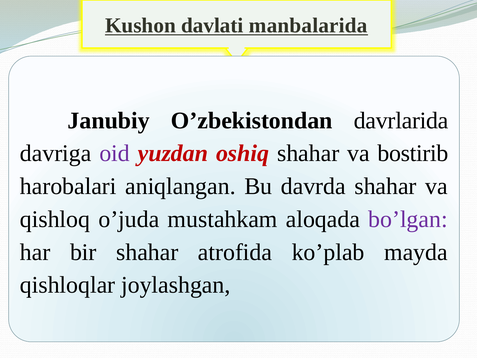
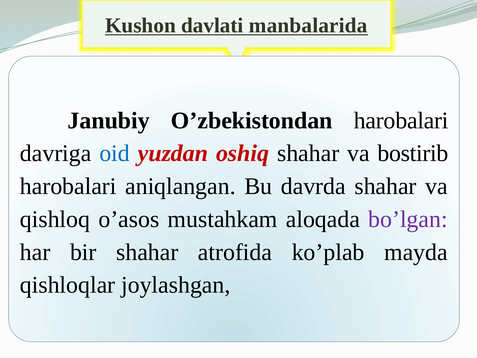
O’zbekistondan davrlarida: davrlarida -> harobalari (401, 120)
oid colour: purple -> blue (115, 153)
o’juda: o’juda -> o’asos (129, 219)
